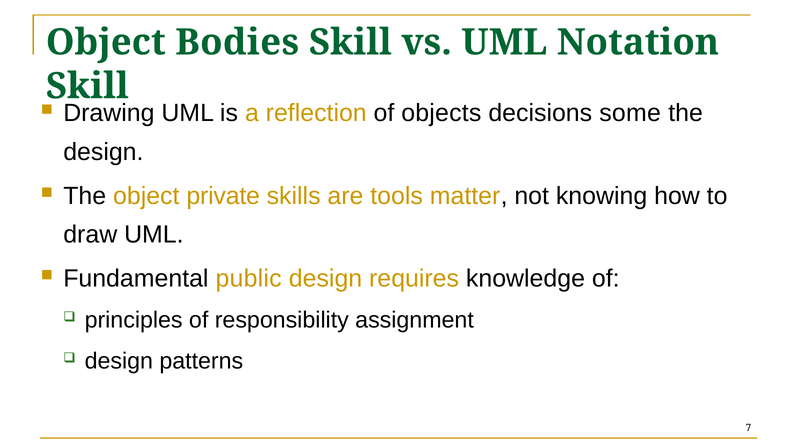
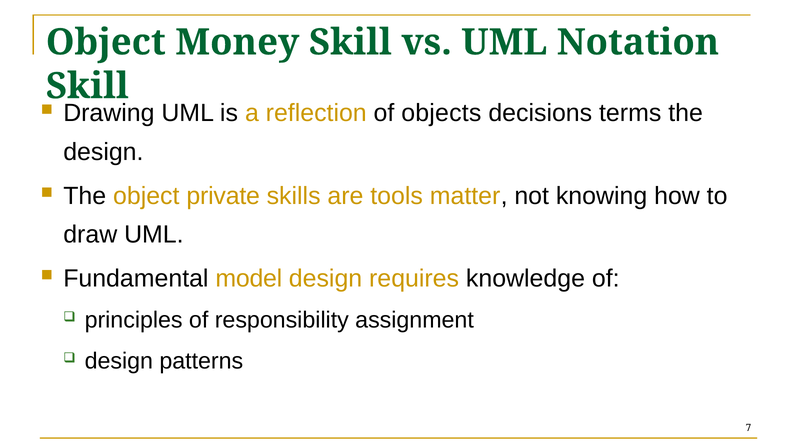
Bodies: Bodies -> Money (237, 42)
some: some -> terms (630, 113)
public: public -> model (249, 279)
